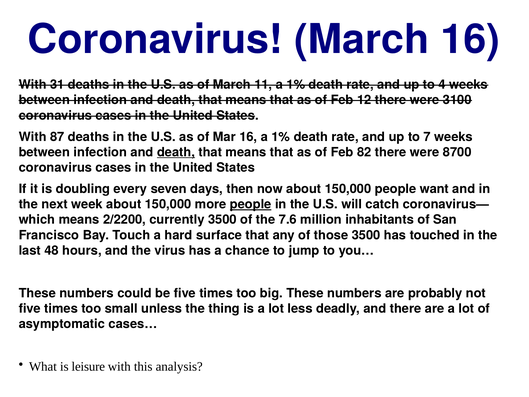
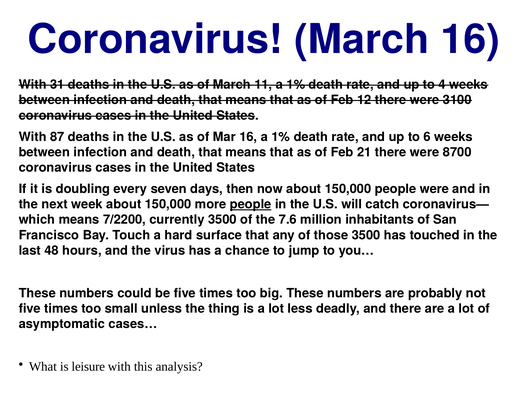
7: 7 -> 6 (427, 137)
death underline: present -> none (176, 152)
82: 82 -> 21 (364, 152)
people want: want -> were (434, 189)
2/2200: 2/2200 -> 7/2200 (124, 220)
